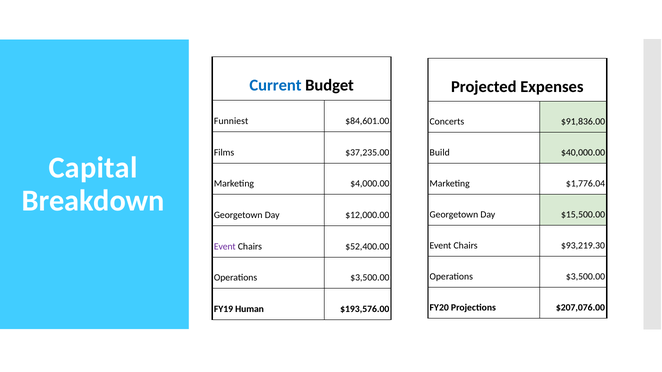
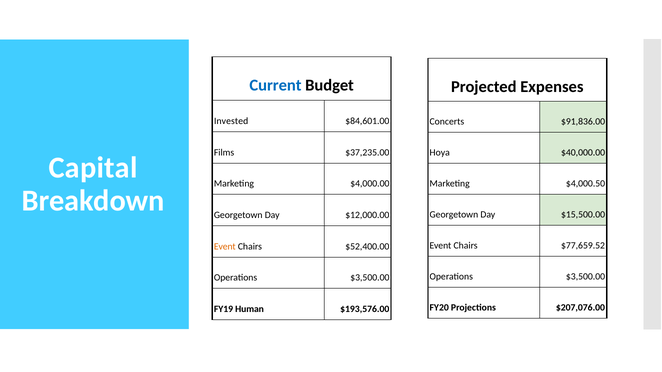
Funniest: Funniest -> Invested (231, 121)
Build: Build -> Hoya (440, 153)
$1,776.04: $1,776.04 -> $4,000.50 (586, 184)
$93,219.30: $93,219.30 -> $77,659.52 (583, 246)
Event colour: purple -> orange (225, 247)
